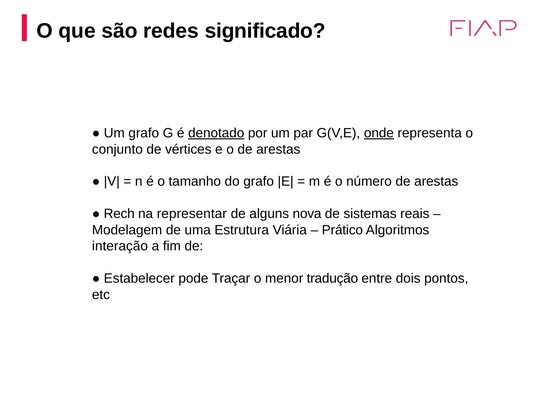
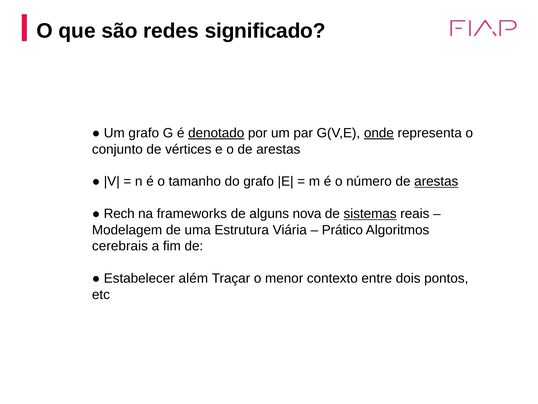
arestas underline: none -> present (436, 181)
representar: representar -> frameworks (192, 214)
sistemas underline: none -> present (370, 214)
interação: interação -> cerebrais (120, 246)
pode: pode -> além (193, 278)
tradução: tradução -> contexto (332, 278)
